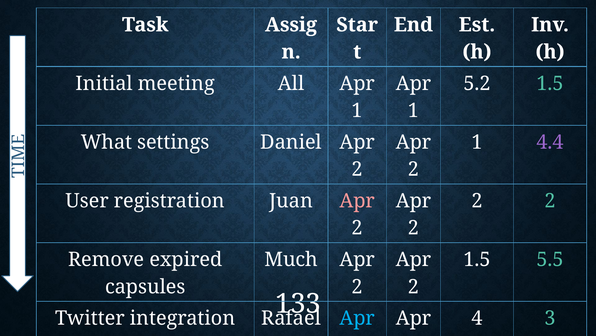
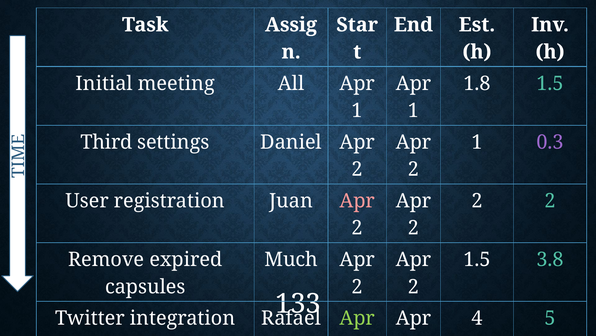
5.2: 5.2 -> 1.8 (477, 83)
What: What -> Third (107, 142)
4.4: 4.4 -> 0.3 (550, 142)
5.5: 5.5 -> 3.8 (550, 259)
Apr colour: light blue -> light green (357, 318)
4 3: 3 -> 5 (550, 318)
